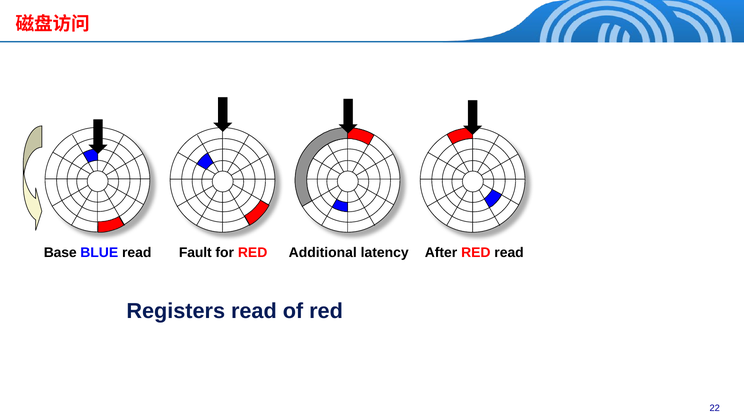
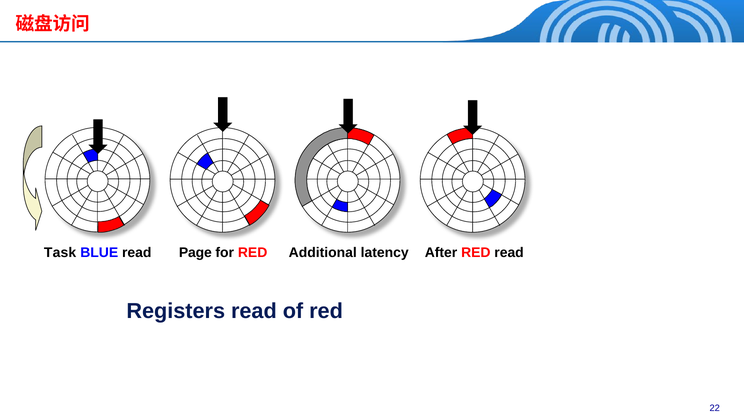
Base: Base -> Task (60, 253)
Fault: Fault -> Page (195, 253)
